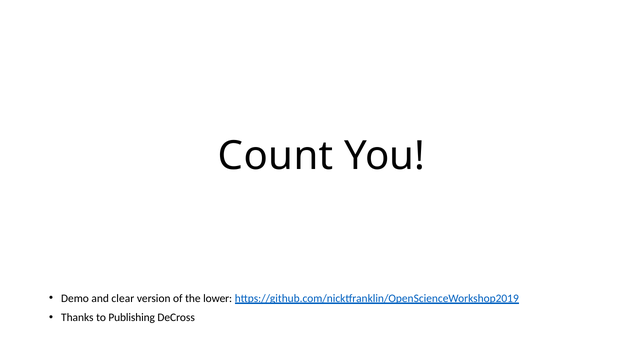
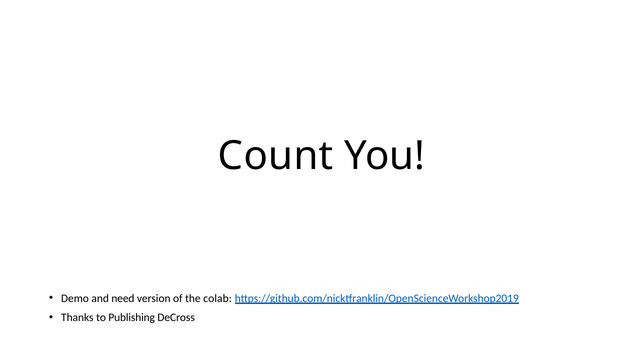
clear: clear -> need (123, 298)
lower: lower -> colab (218, 298)
